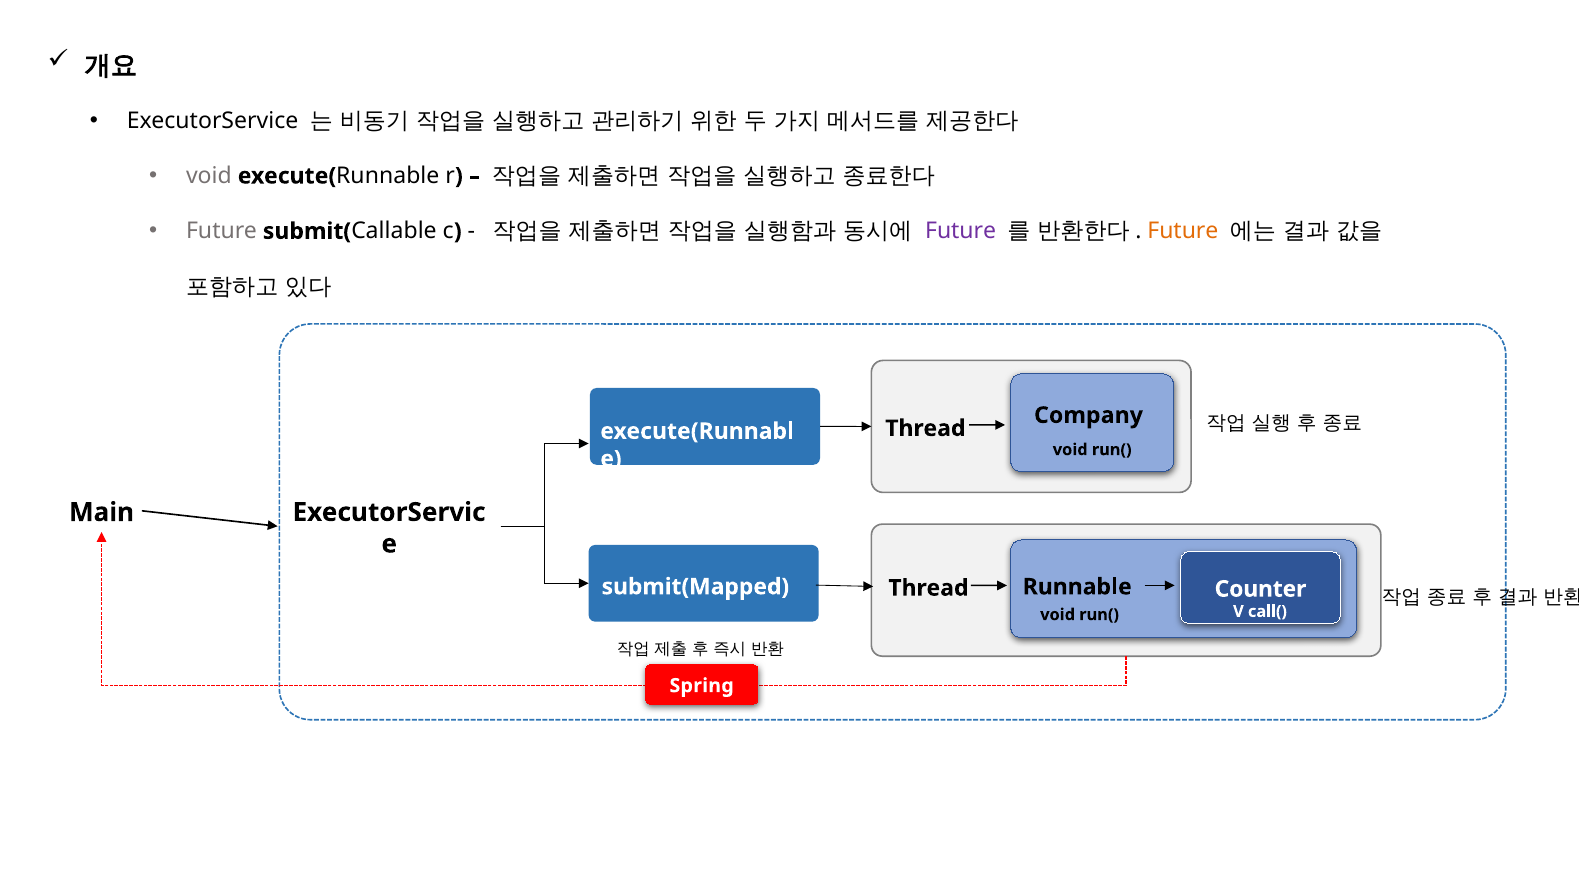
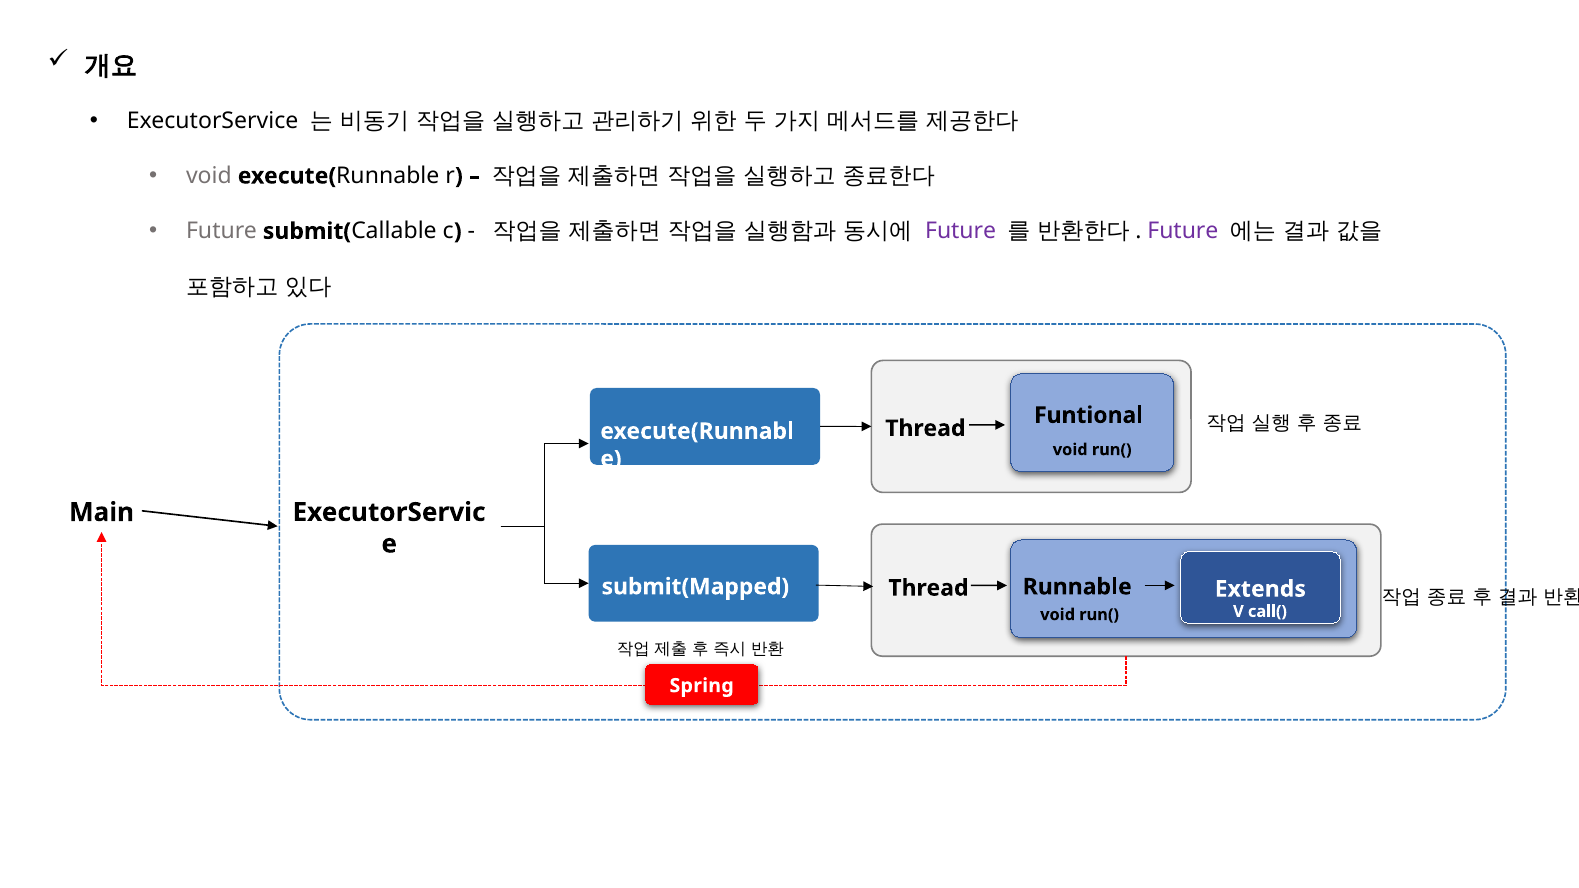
Future colour: orange -> purple (1183, 231)
Company: Company -> Funtional (1089, 415)
Counter: Counter -> Extends (1260, 589)
